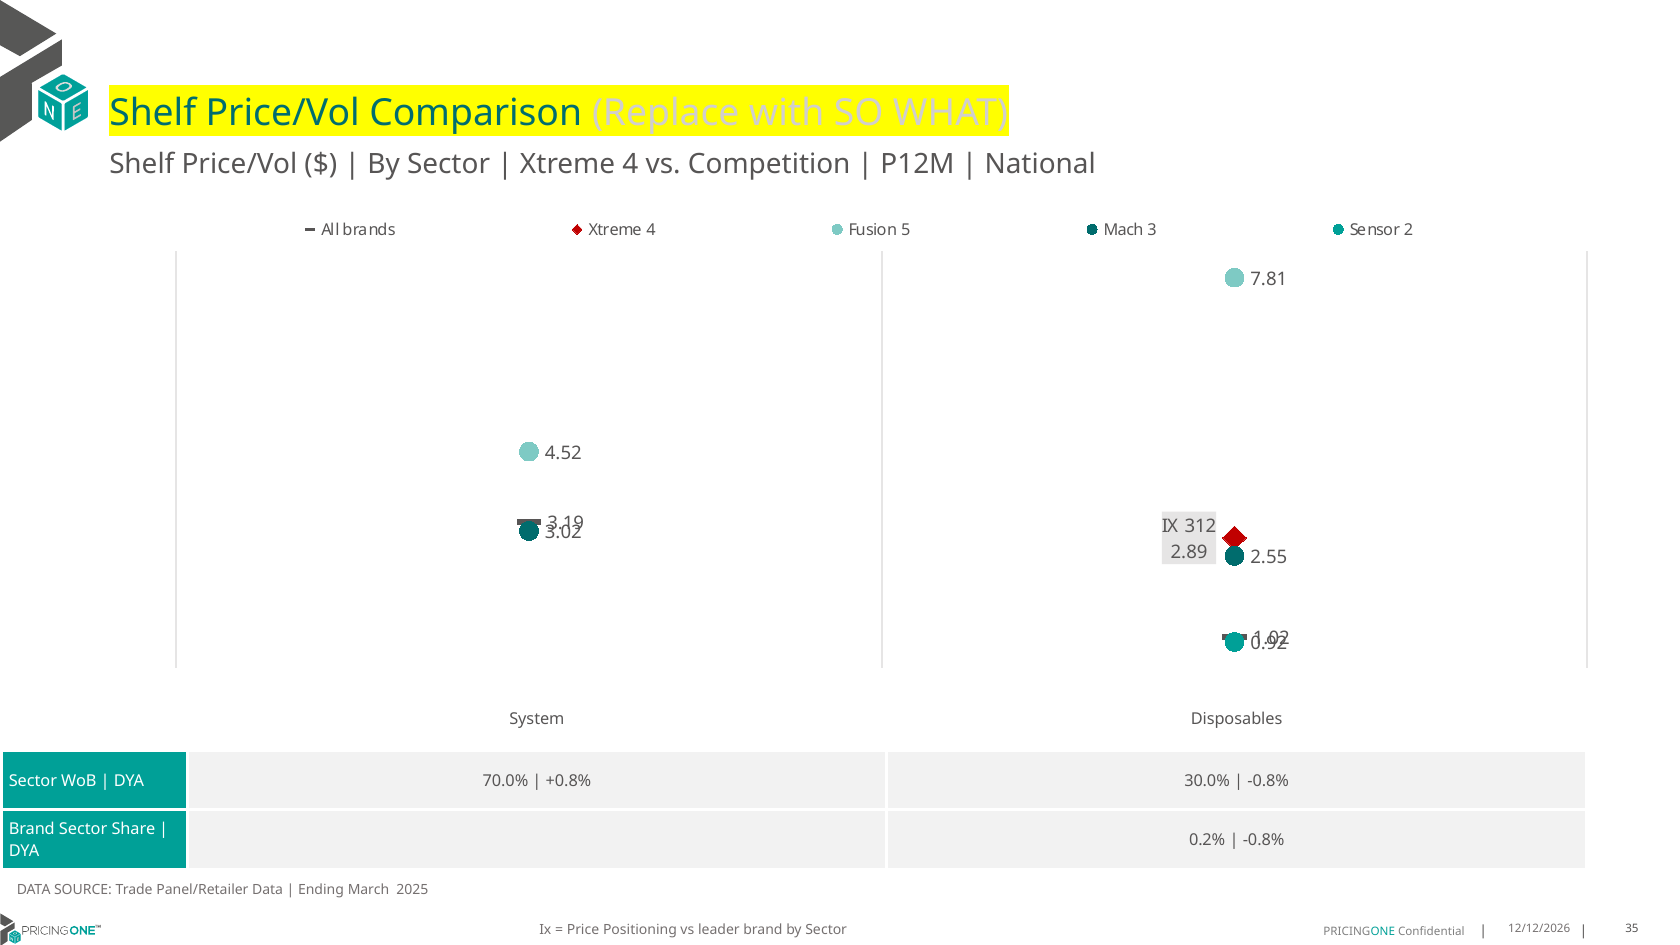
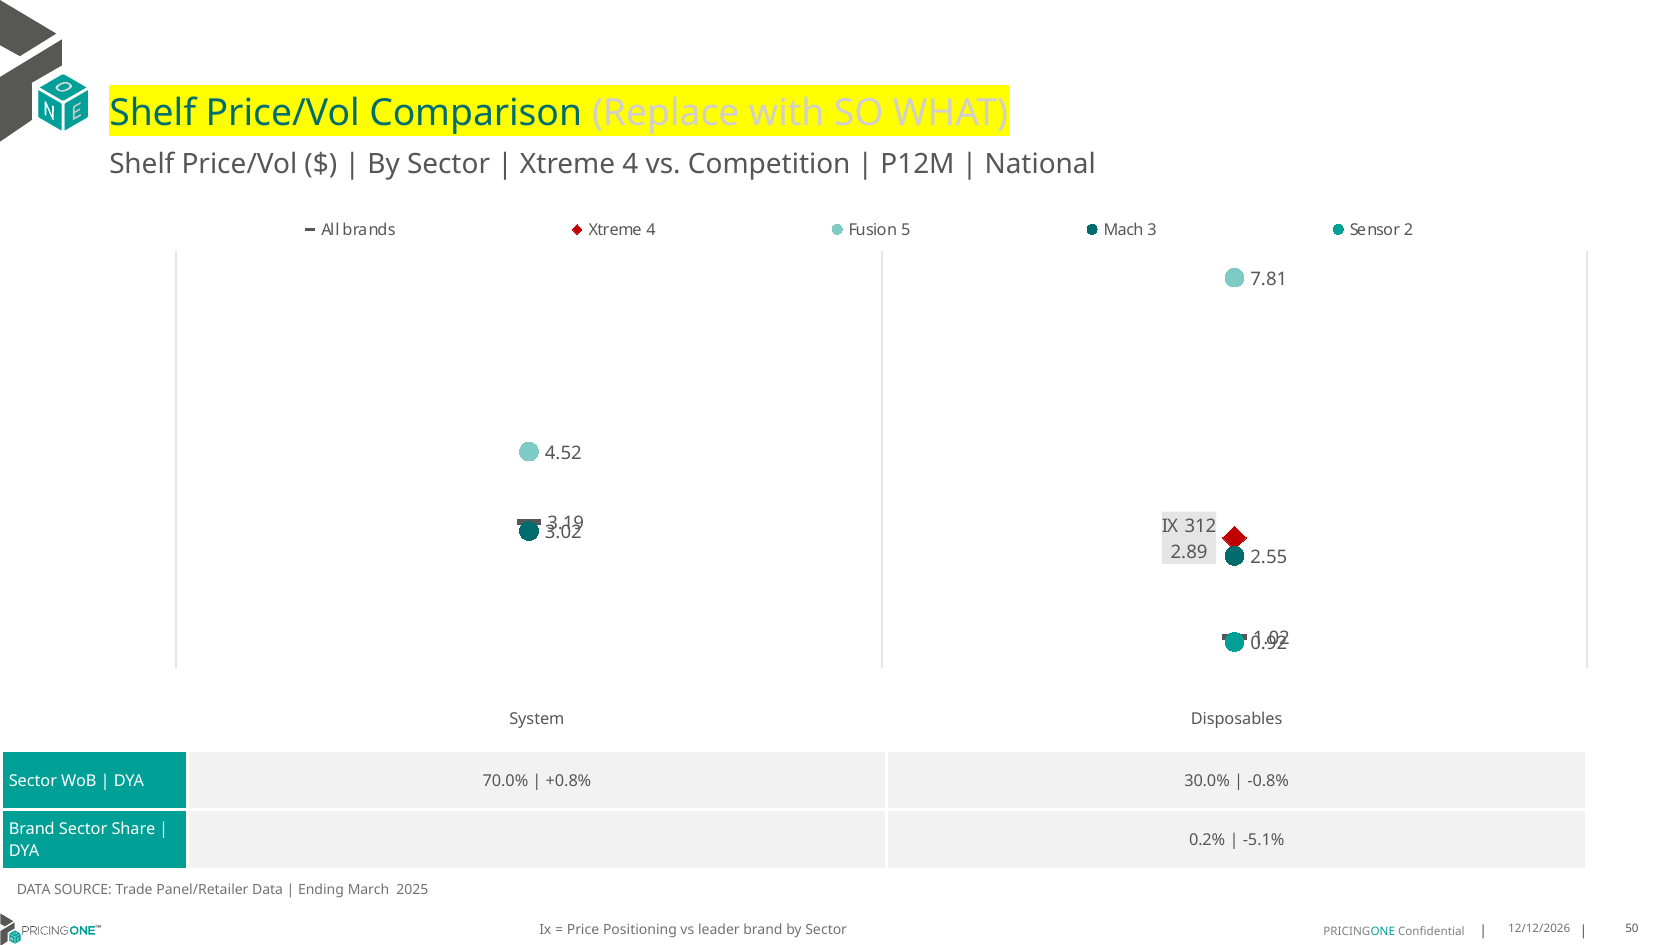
-0.8%: -0.8% -> -5.1% (1264, 841)
35: 35 -> 50 (1632, 929)
